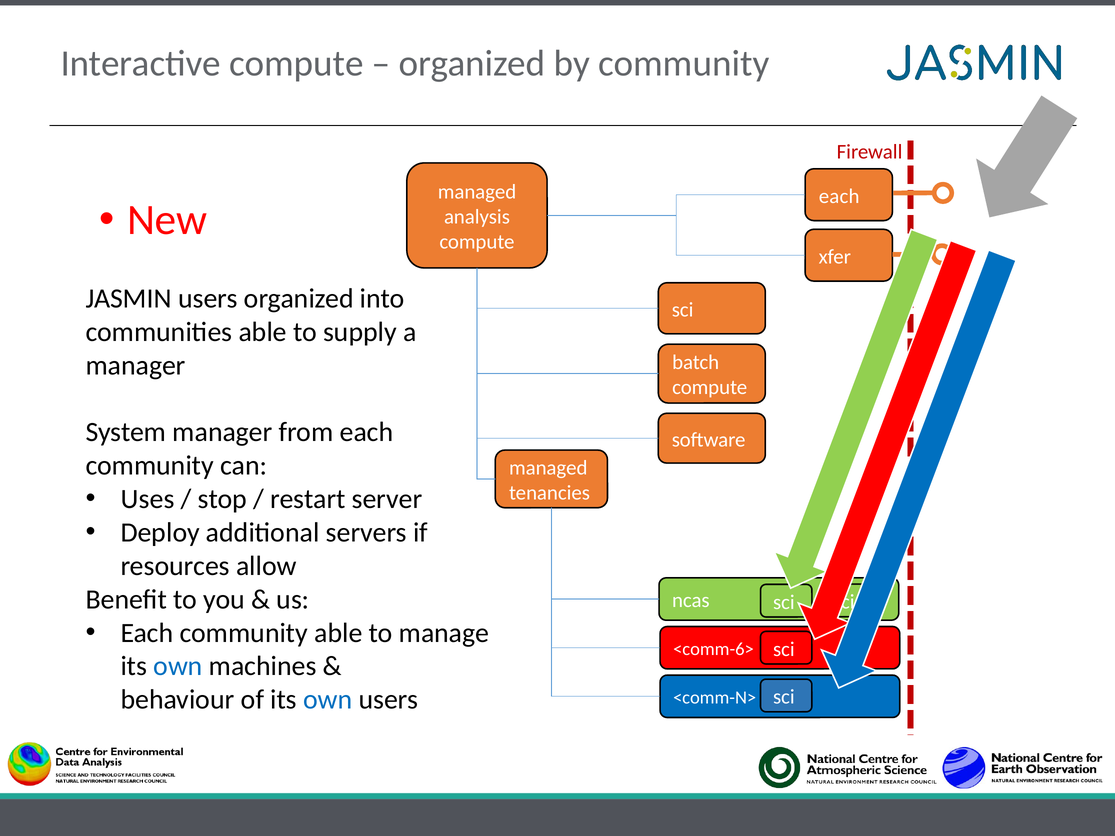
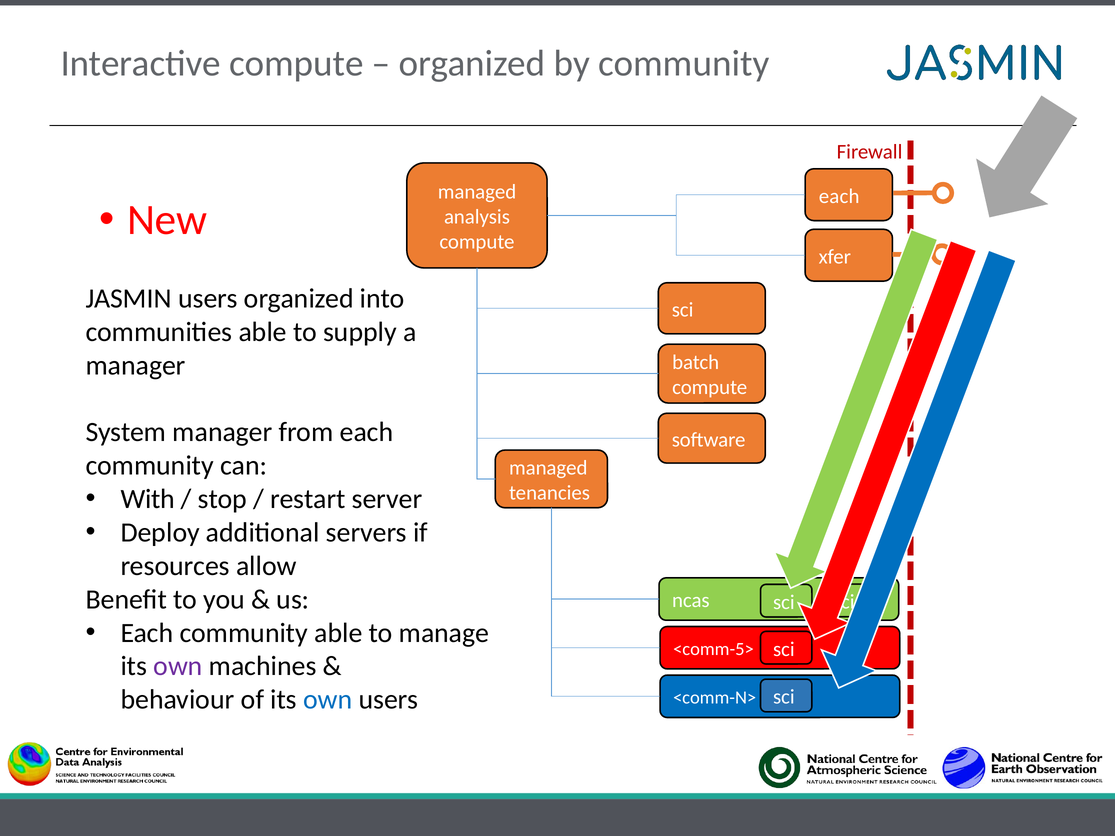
Uses: Uses -> With (148, 499)
<comm-6>: <comm-6> -> <comm-5> (713, 649)
own colour: blue -> purple (178, 666)
